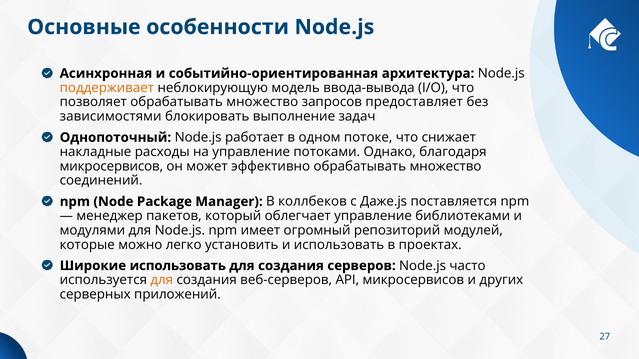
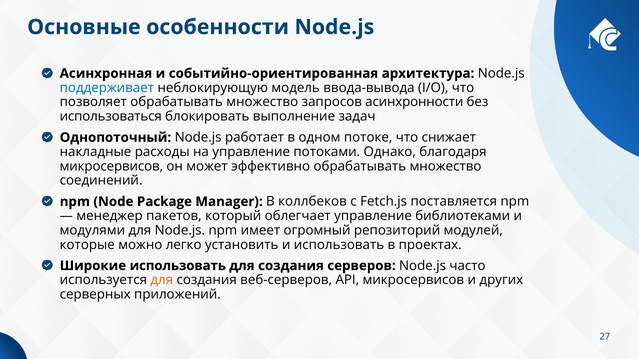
поддерживает colour: orange -> blue (107, 88)
предоставляет: предоставляет -> асинхронности (414, 102)
зависимостями: зависимостями -> использоваться (111, 117)
Даже.js: Даже.js -> Fetch.js (384, 202)
